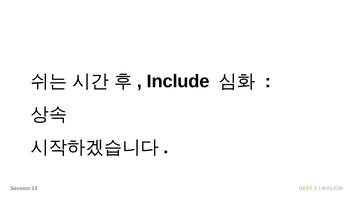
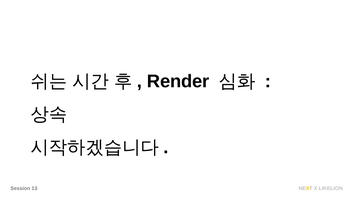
Include: Include -> Render (178, 81)
